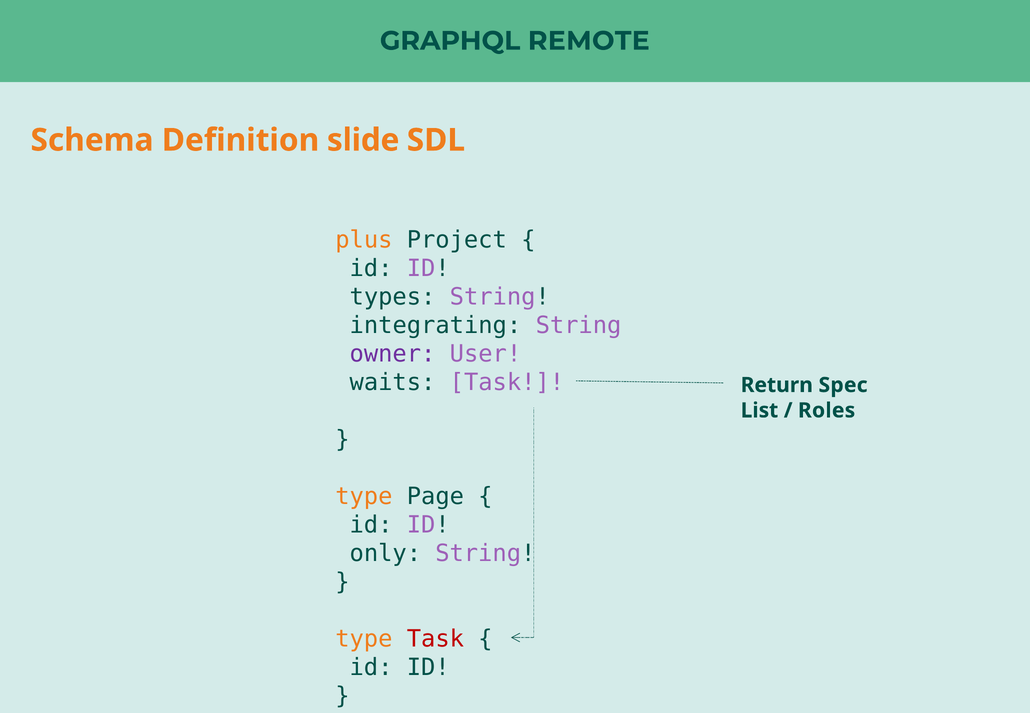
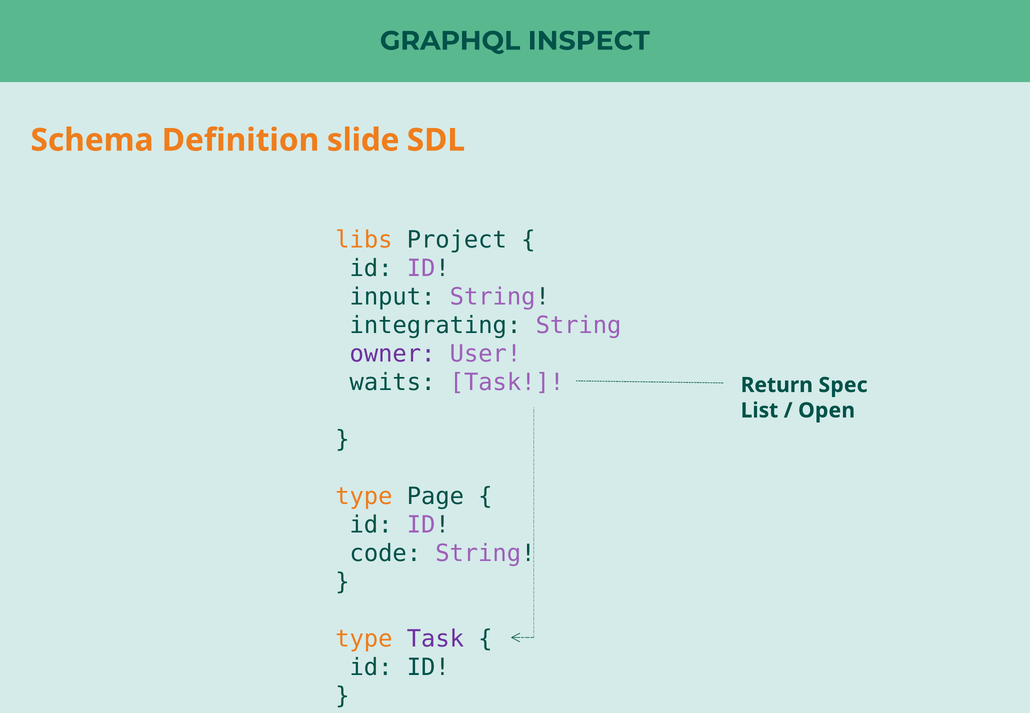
REMOTE: REMOTE -> INSPECT (589, 41)
plus: plus -> libs (364, 240)
types: types -> input (392, 297)
Roles: Roles -> Open (827, 410)
only: only -> code (385, 554)
Task colour: red -> purple (435, 639)
